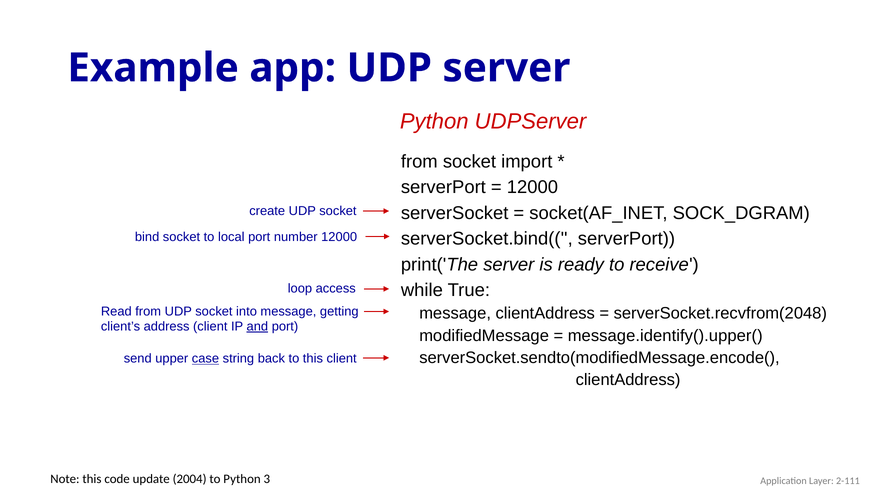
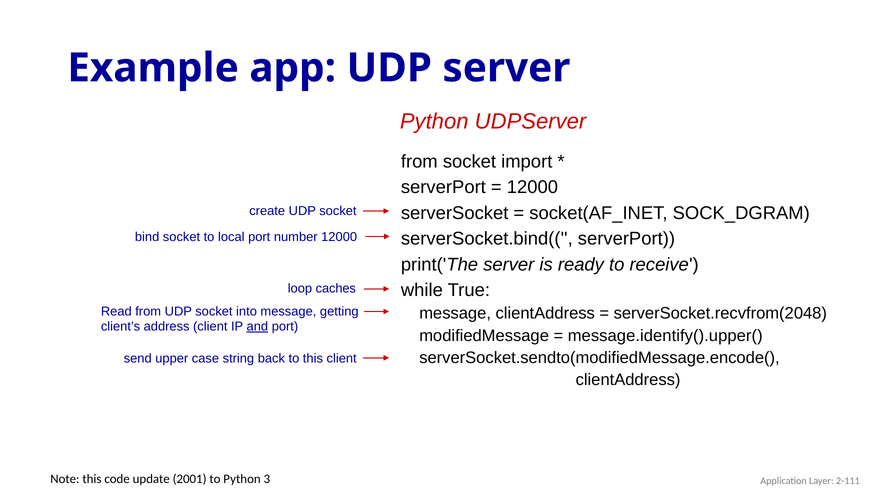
access: access -> caches (336, 288)
case underline: present -> none (205, 358)
2004: 2004 -> 2001 (190, 479)
